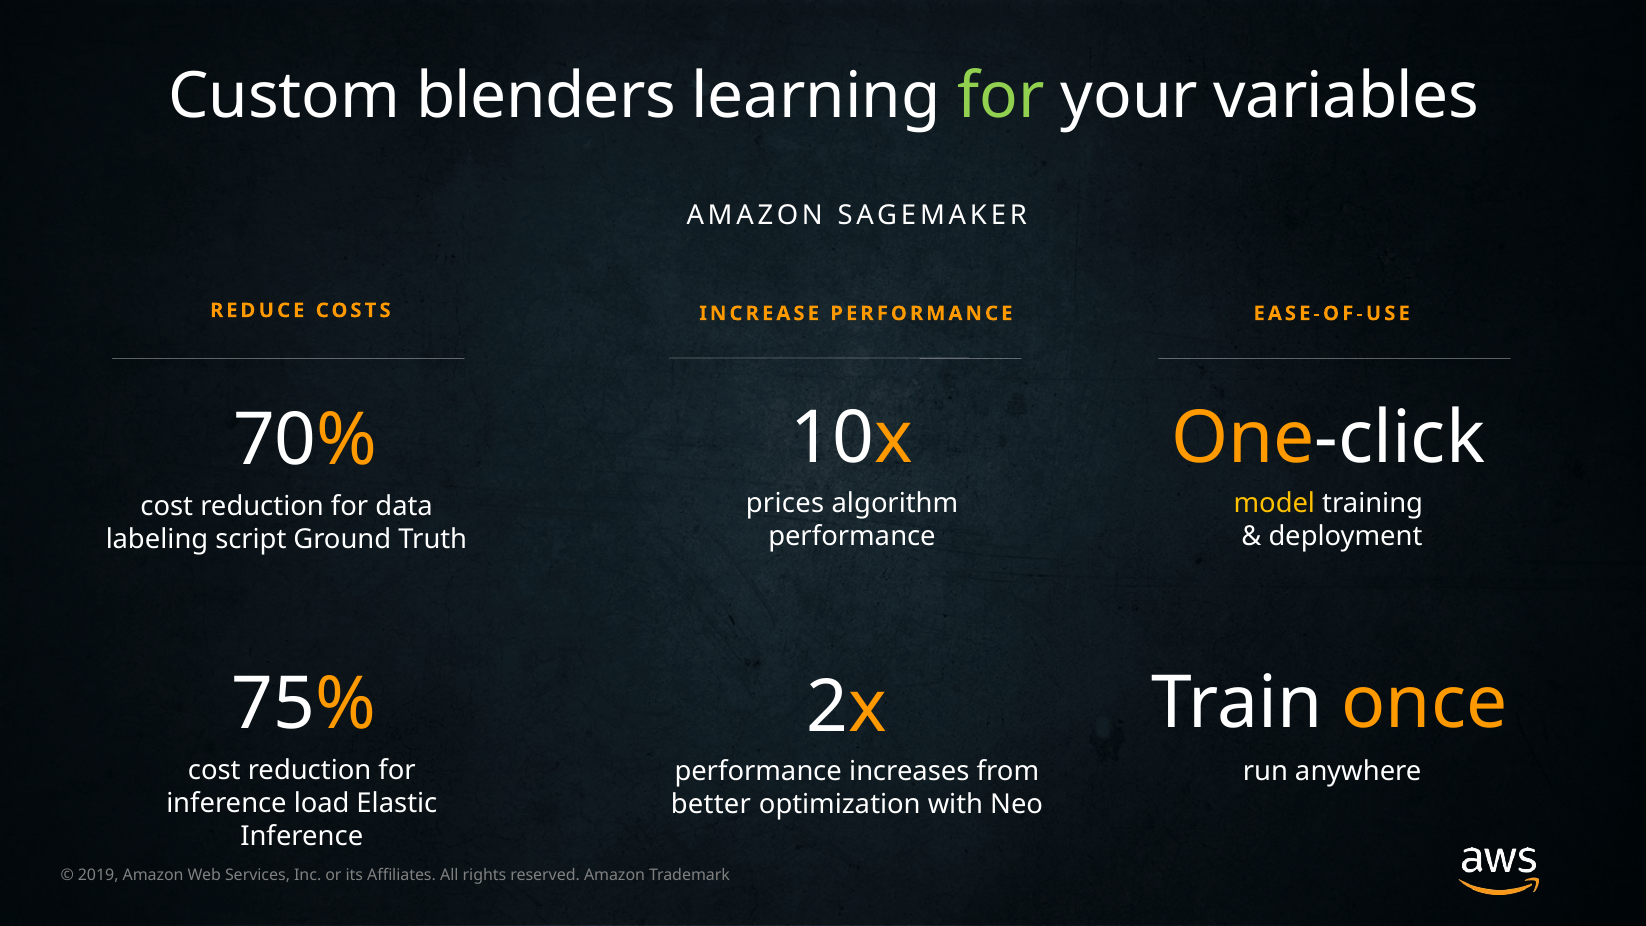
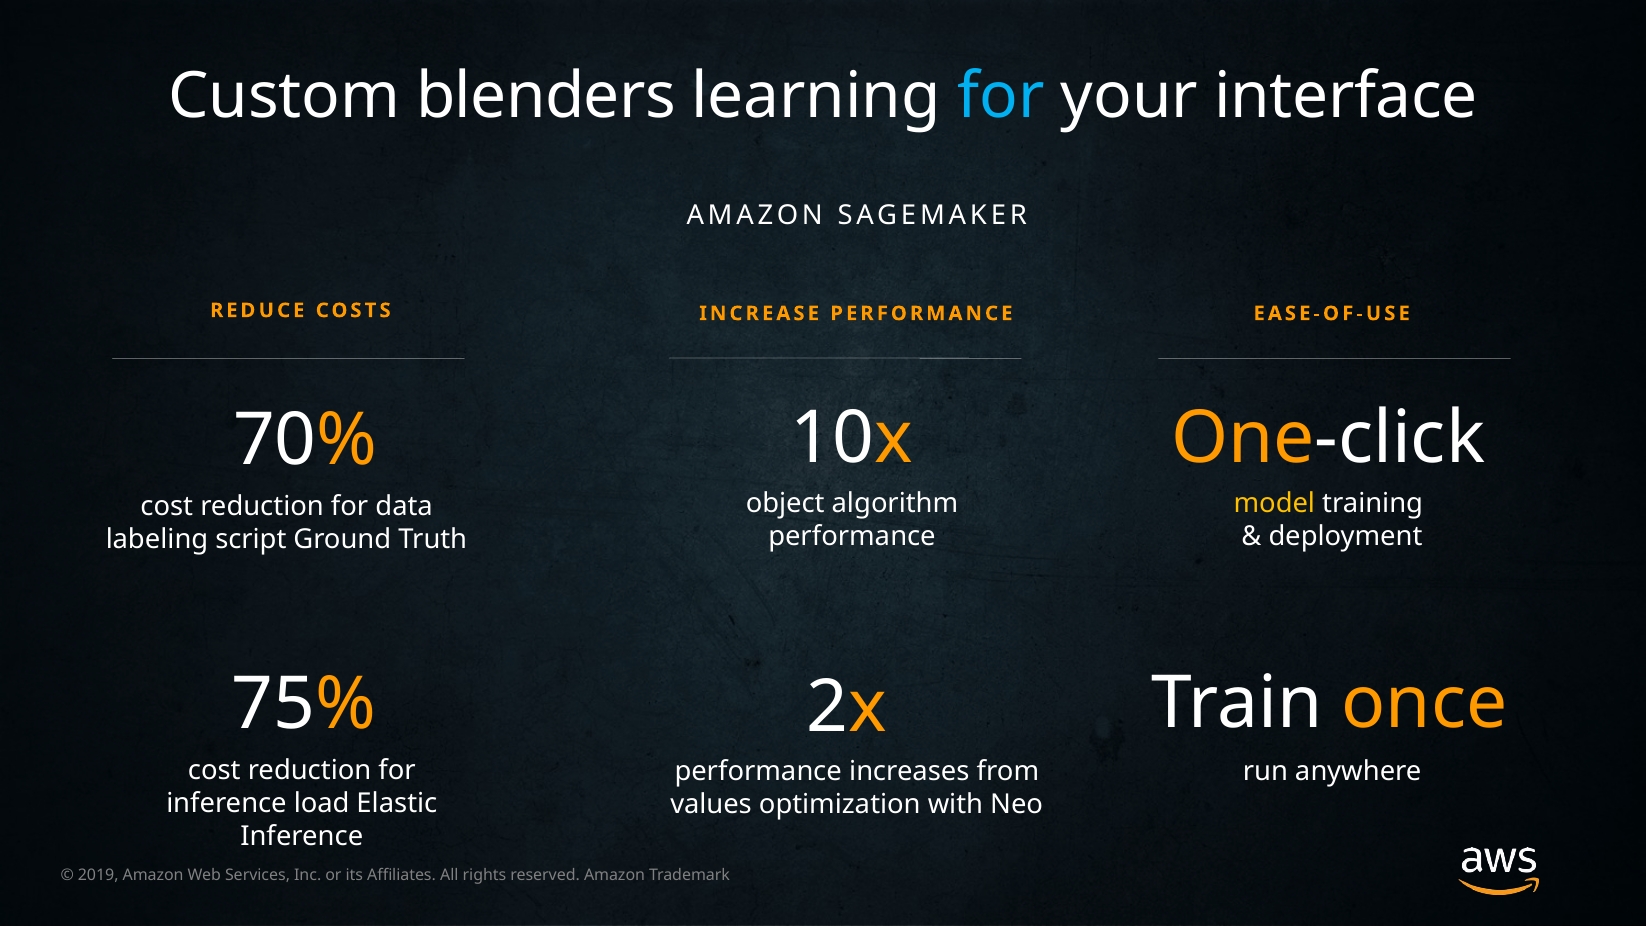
for colour: light green -> light blue (1001, 96)
variables: variables -> interface (1346, 96)
prices: prices -> object (785, 504)
better: better -> values (711, 805)
